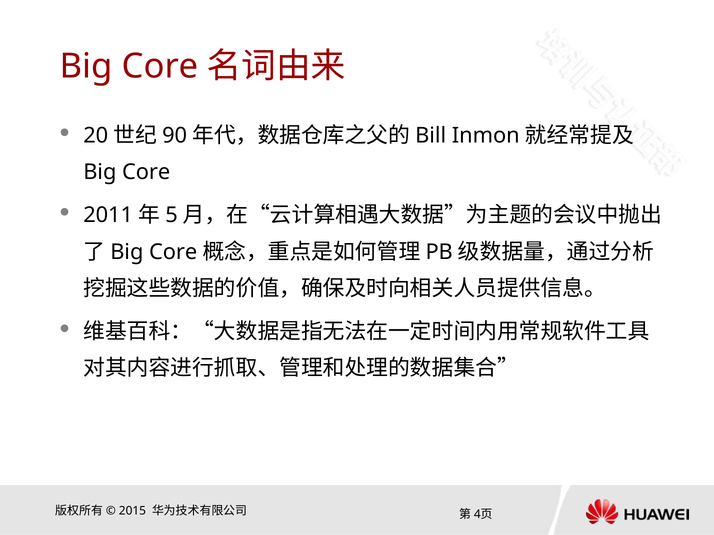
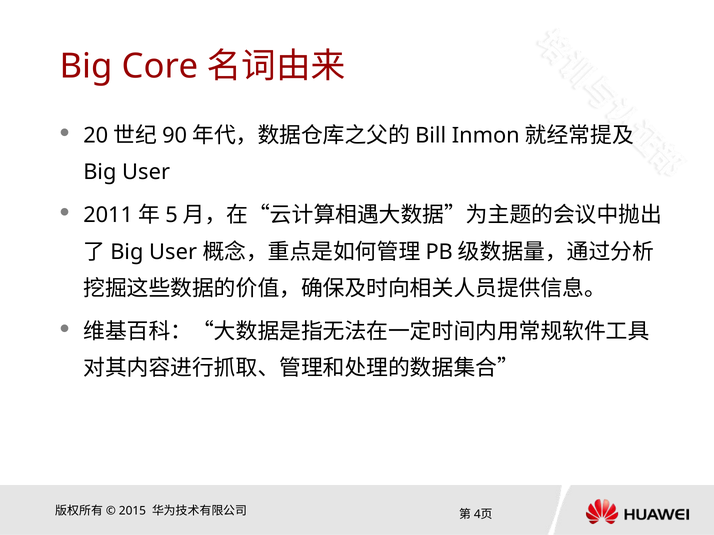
Core: Core -> User (146, 172)
Core: Core -> User (173, 252)
